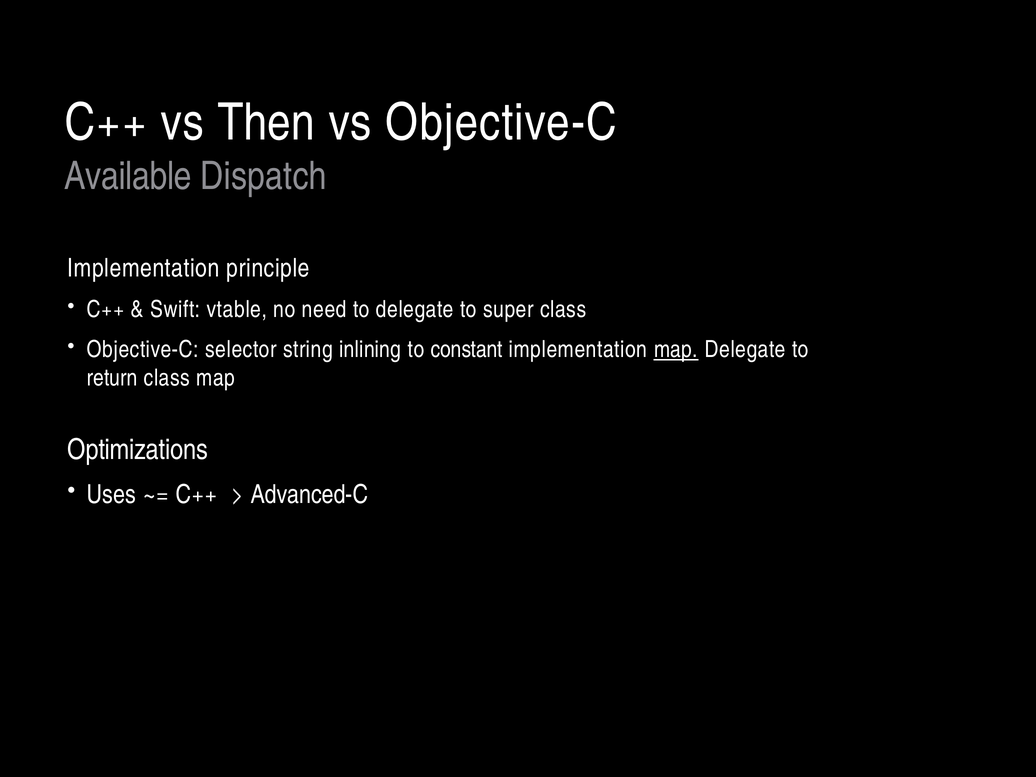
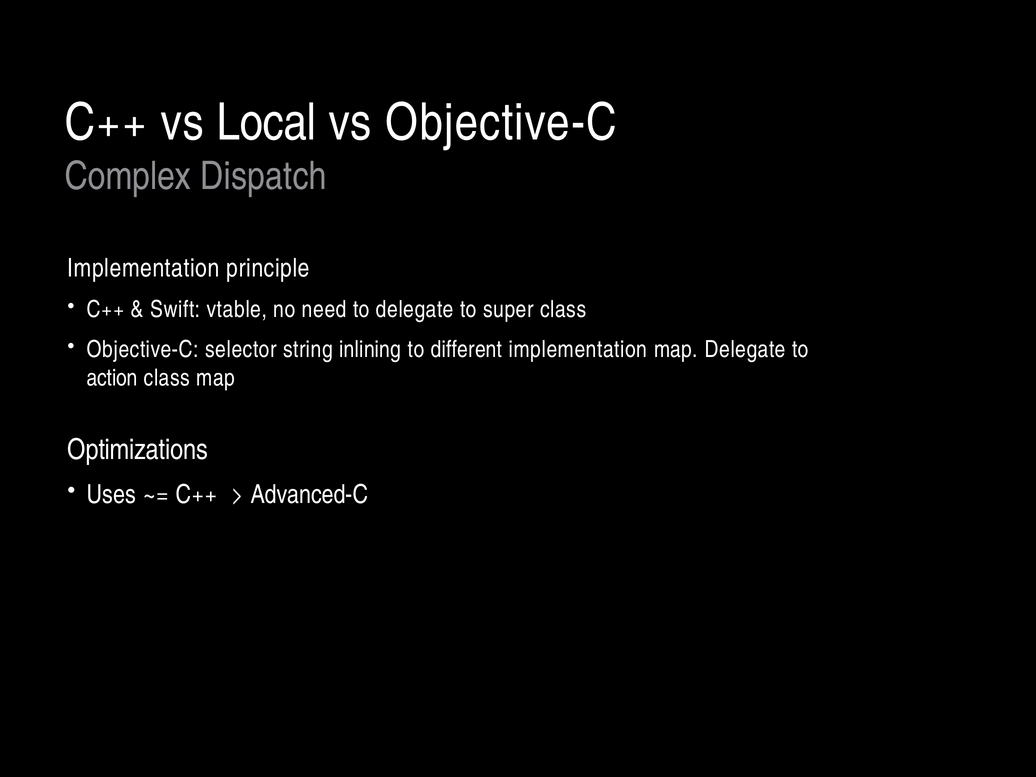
Then: Then -> Local (266, 123)
Available: Available -> Complex (128, 176)
constant: constant -> different (467, 350)
map underline: present -> none (676, 350)
return: return -> action (112, 378)
